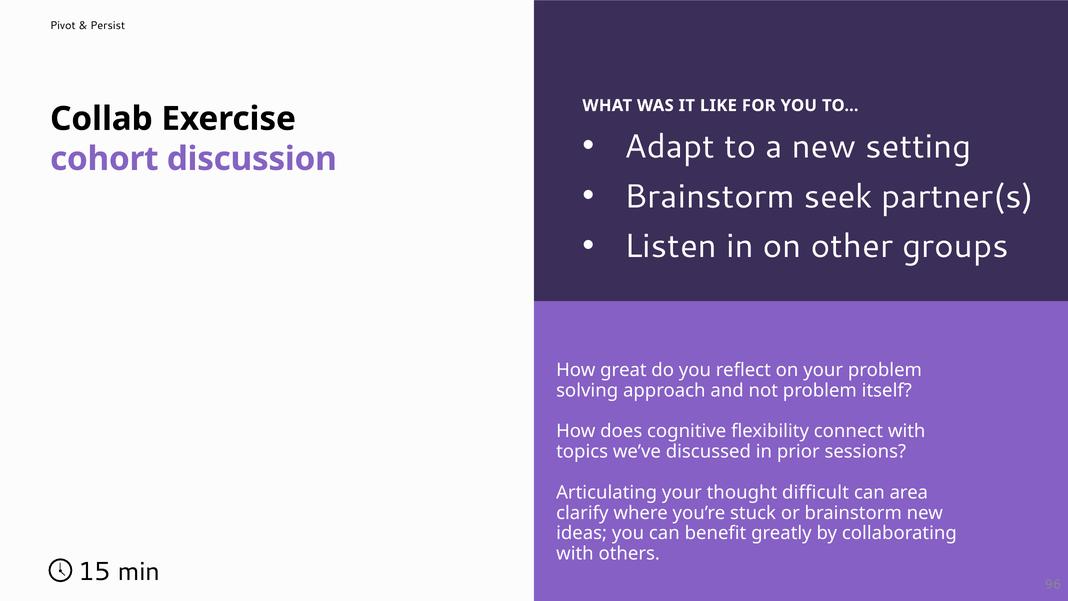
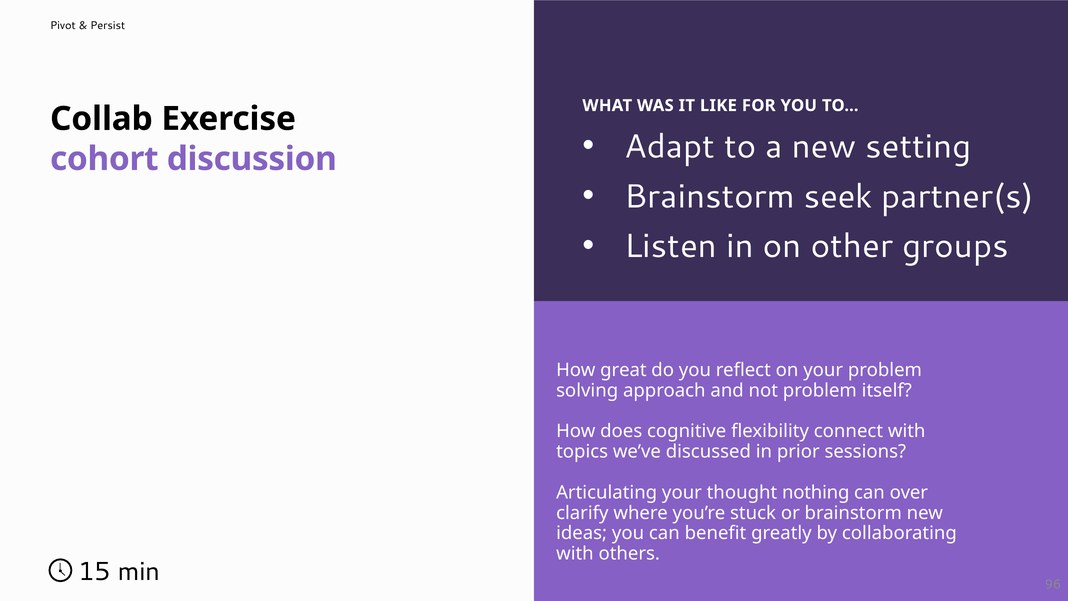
difficult: difficult -> nothing (816, 492)
area: area -> over (909, 492)
